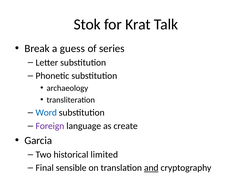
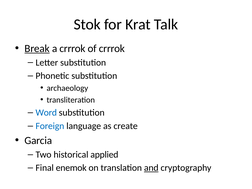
Break underline: none -> present (37, 48)
a guess: guess -> crrrok (72, 48)
of series: series -> crrrok (112, 48)
Foreign colour: purple -> blue (50, 126)
limited: limited -> applied (104, 155)
sensible: sensible -> enemok (71, 168)
